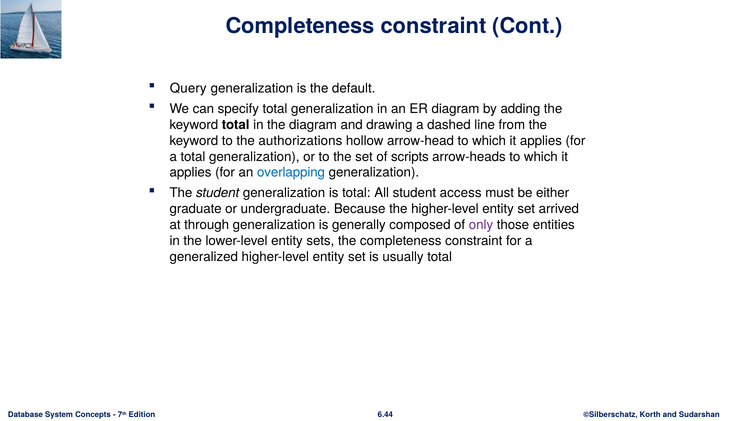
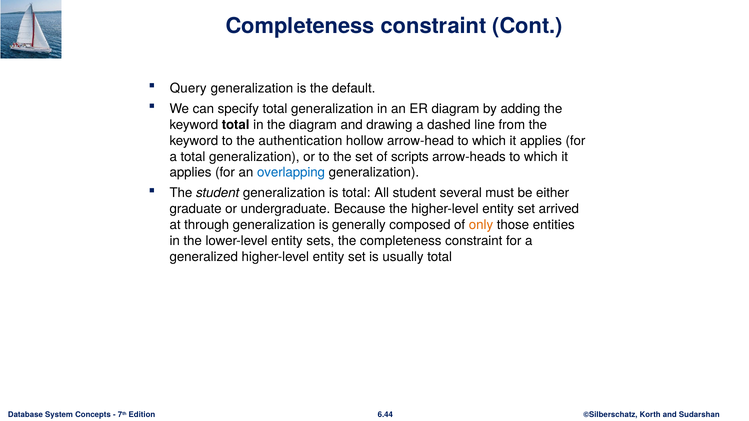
authorizations: authorizations -> authentication (300, 141)
access: access -> several (461, 193)
only colour: purple -> orange (481, 225)
